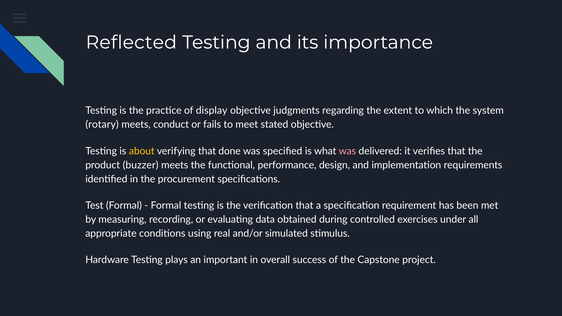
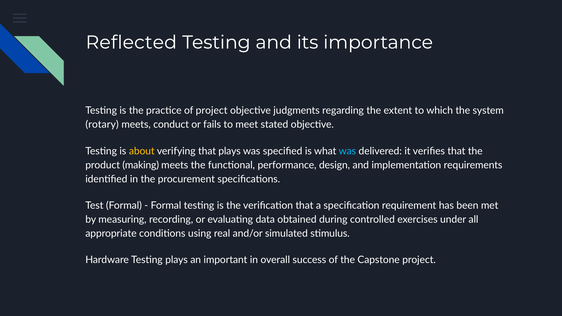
of display: display -> project (212, 111)
that done: done -> plays (230, 151)
was colour: pink -> light blue (347, 151)
buzzer: buzzer -> making (141, 165)
